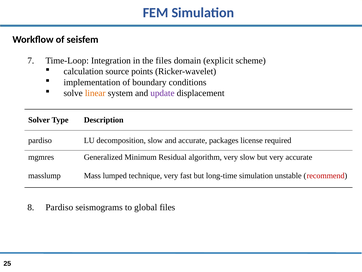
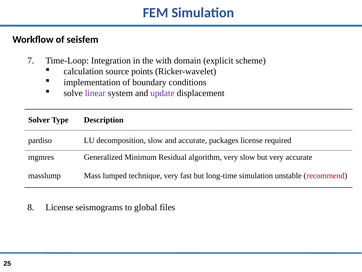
the files: files -> with (164, 60)
linear colour: orange -> purple (95, 93)
Pardiso: Pardiso -> License (59, 207)
